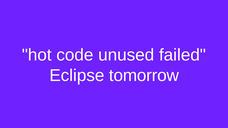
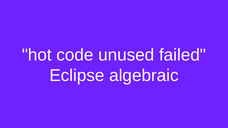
tomorrow: tomorrow -> algebraic (144, 76)
